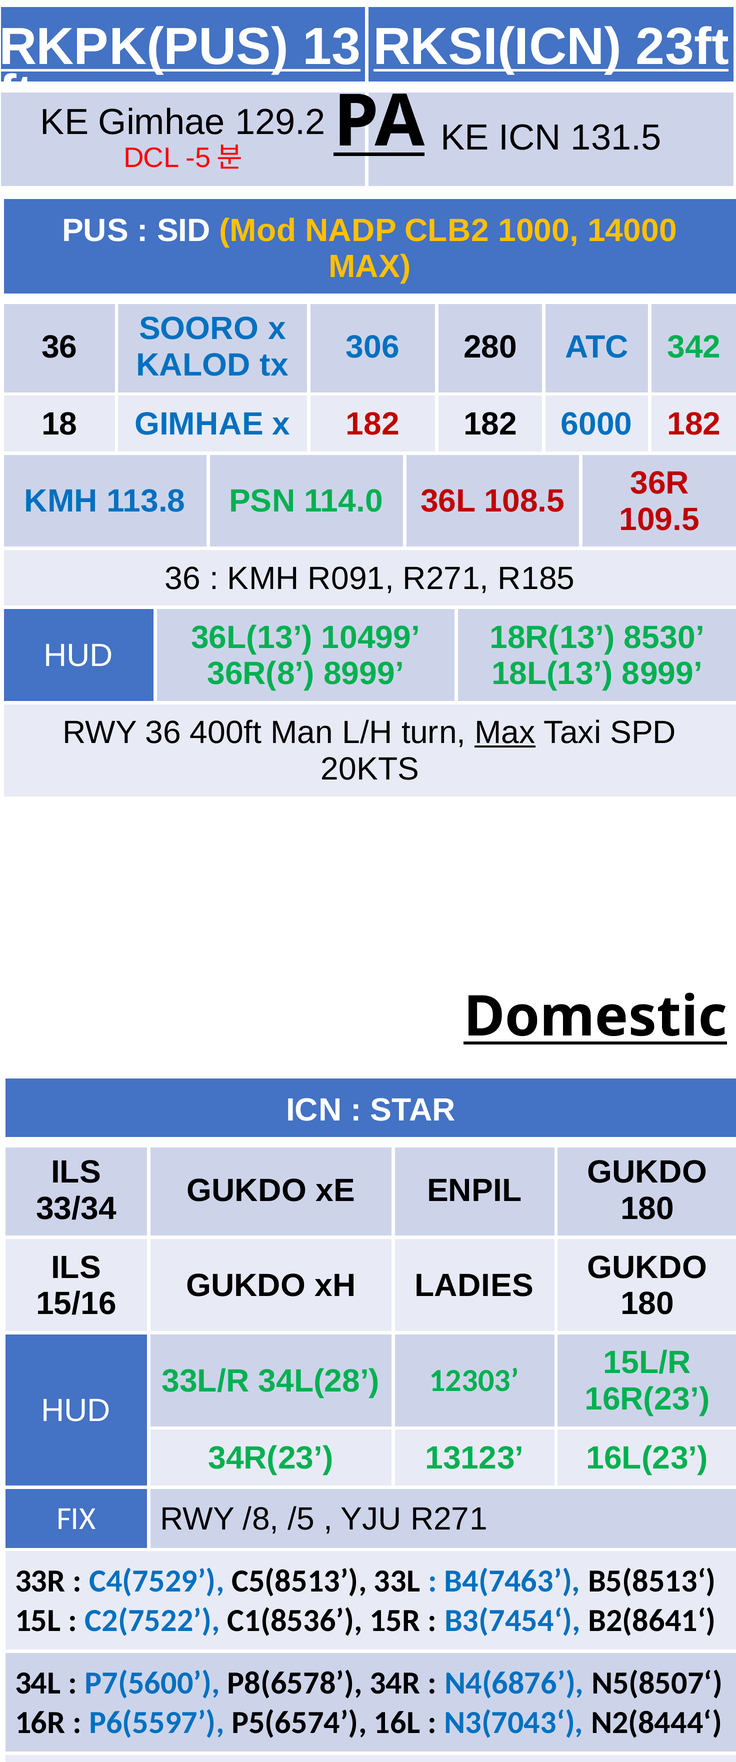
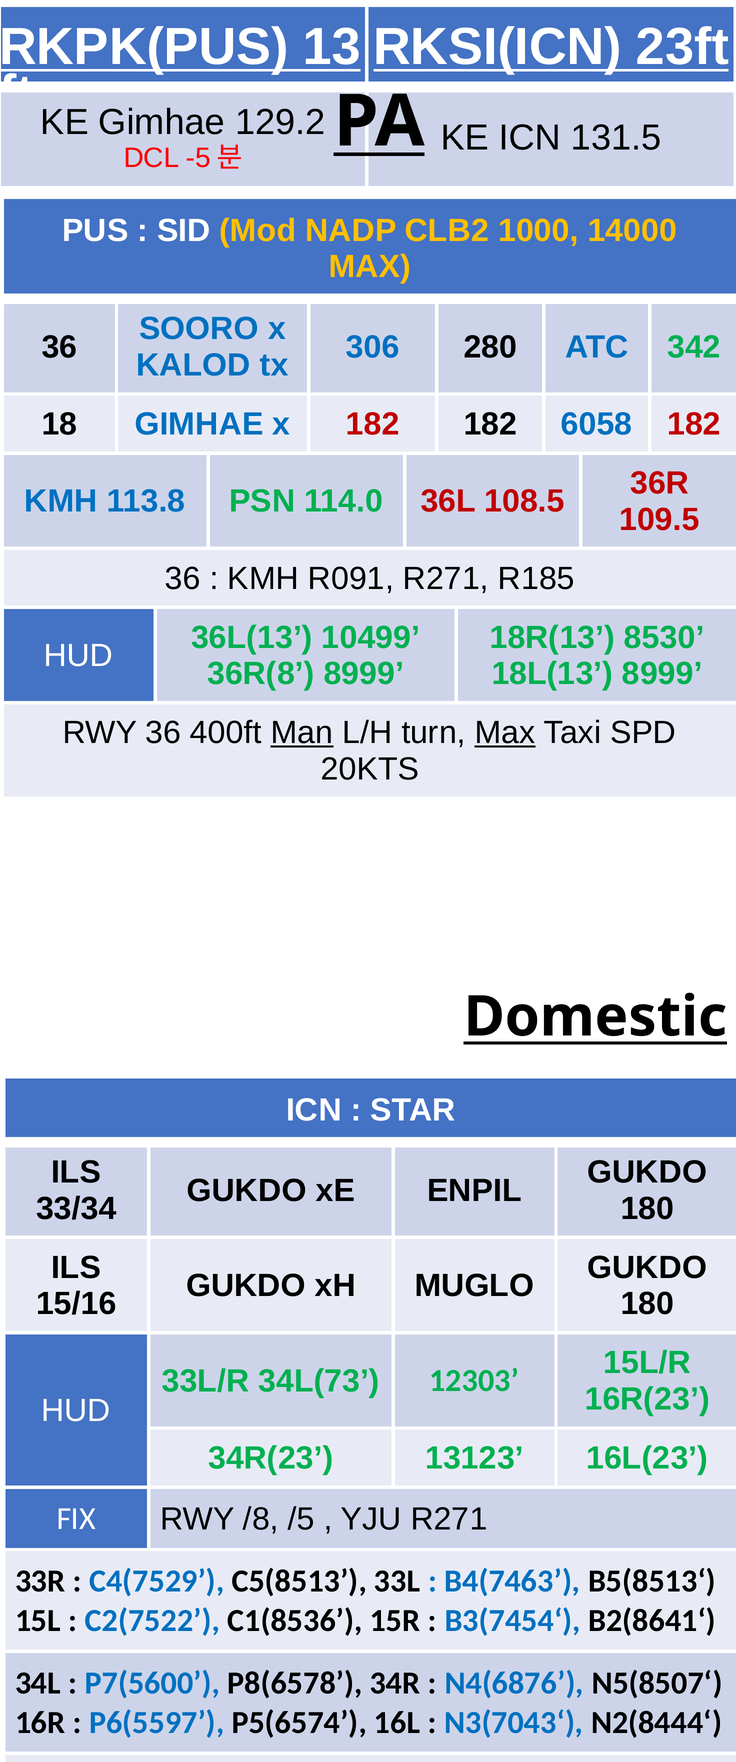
6000: 6000 -> 6058 (597, 424)
Man underline: none -> present (302, 732)
LADIES: LADIES -> MUGLO (474, 1285)
34L(28: 34L(28 -> 34L(73 (319, 1380)
